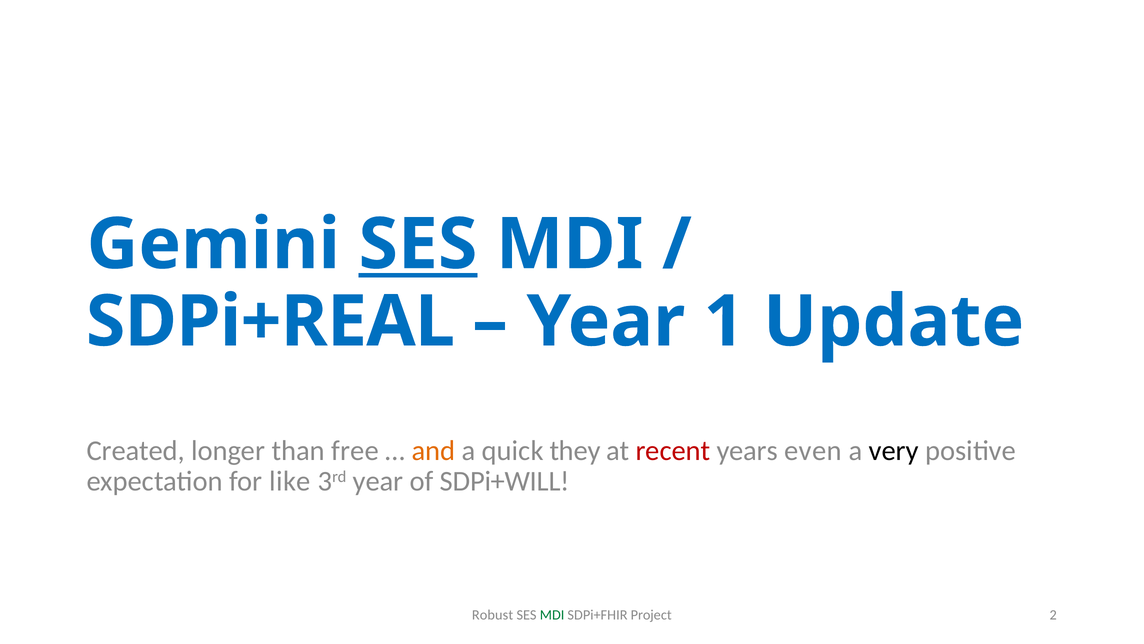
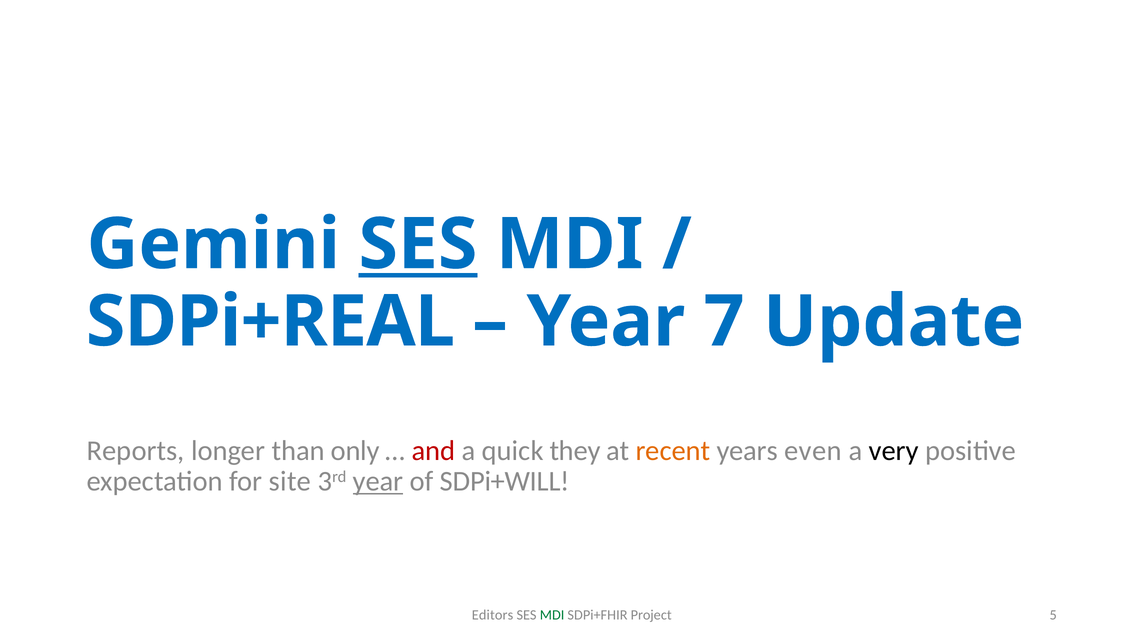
1: 1 -> 7 (724, 322)
Created: Created -> Reports (136, 450)
free: free -> only (355, 450)
and colour: orange -> red (433, 450)
recent colour: red -> orange (673, 450)
like: like -> site (290, 481)
year underline: none -> present (378, 481)
Robust: Robust -> Editors (493, 614)
2: 2 -> 5 (1053, 614)
